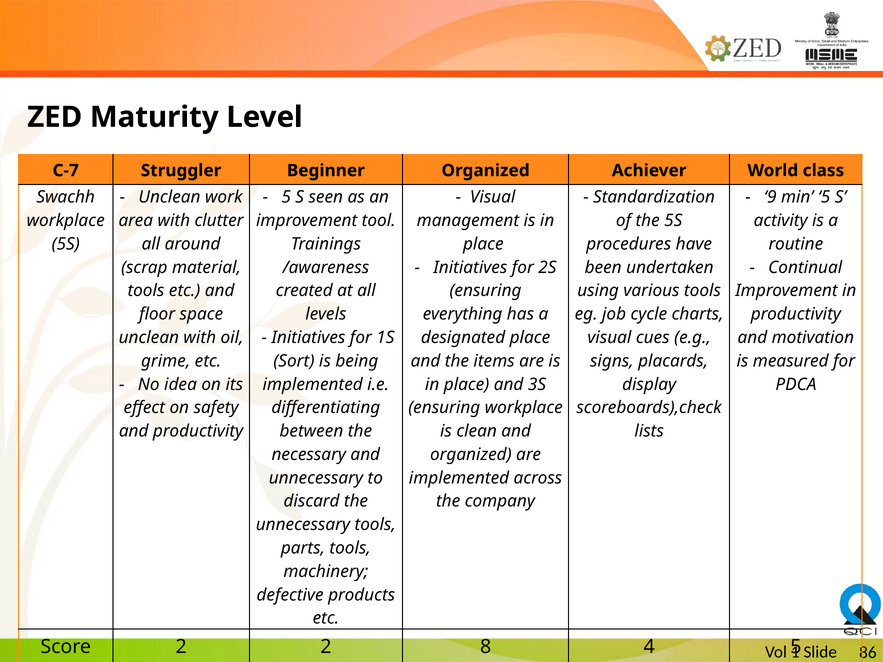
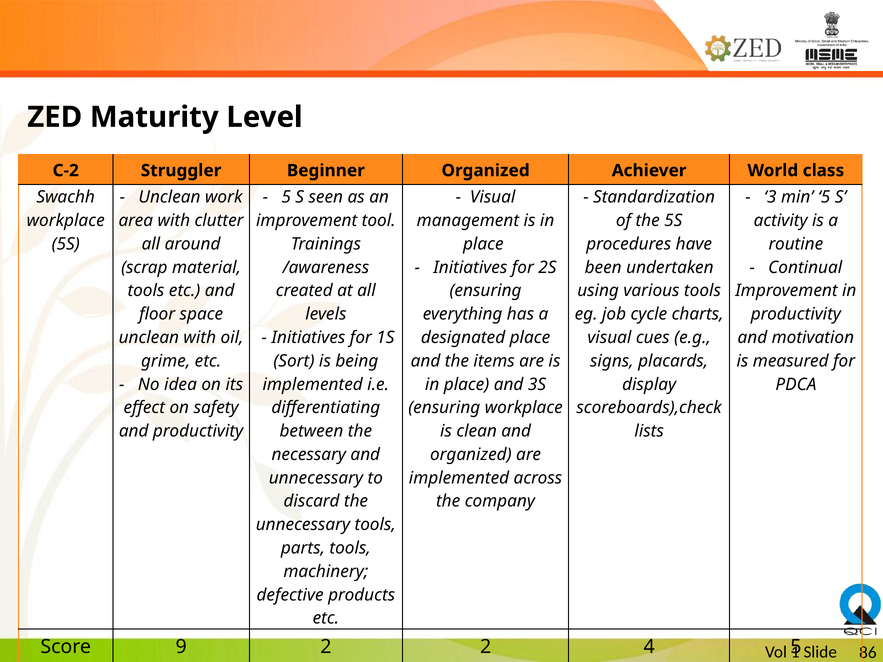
C-7: C-7 -> C-2 (66, 171)
9: 9 -> 3 (770, 197)
Score 2: 2 -> 9 (181, 647)
2 8: 8 -> 2 (486, 647)
